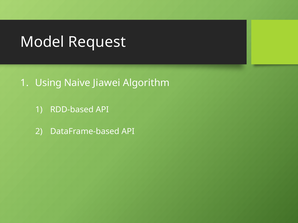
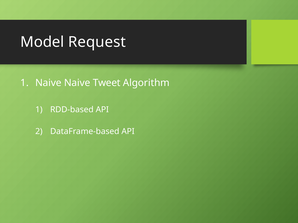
Using: Using -> Naive (48, 83)
Jiawei: Jiawei -> Tweet (107, 83)
